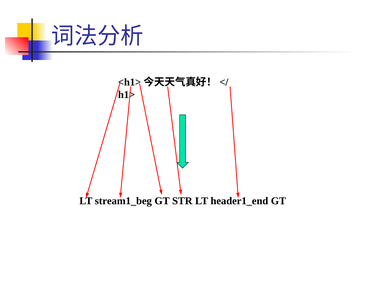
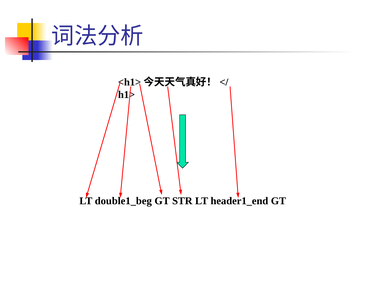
stream1_beg: stream1_beg -> double1_beg (123, 201)
